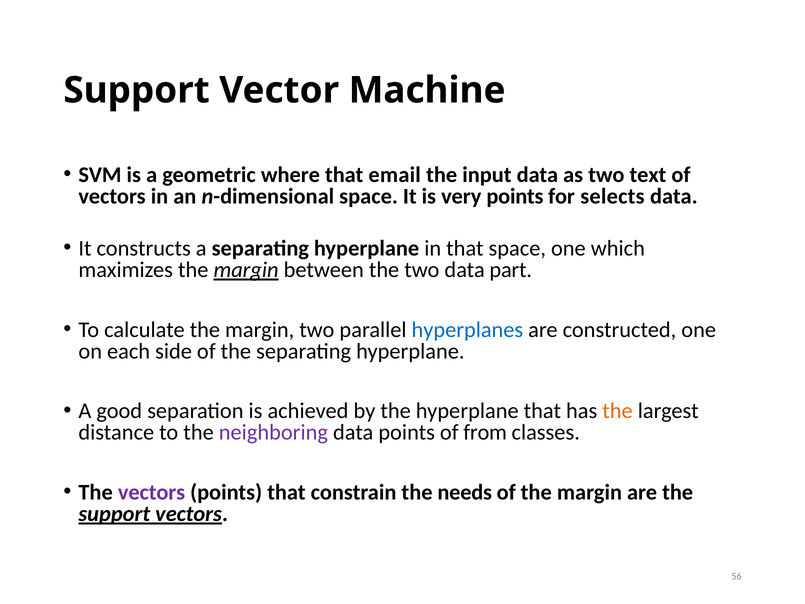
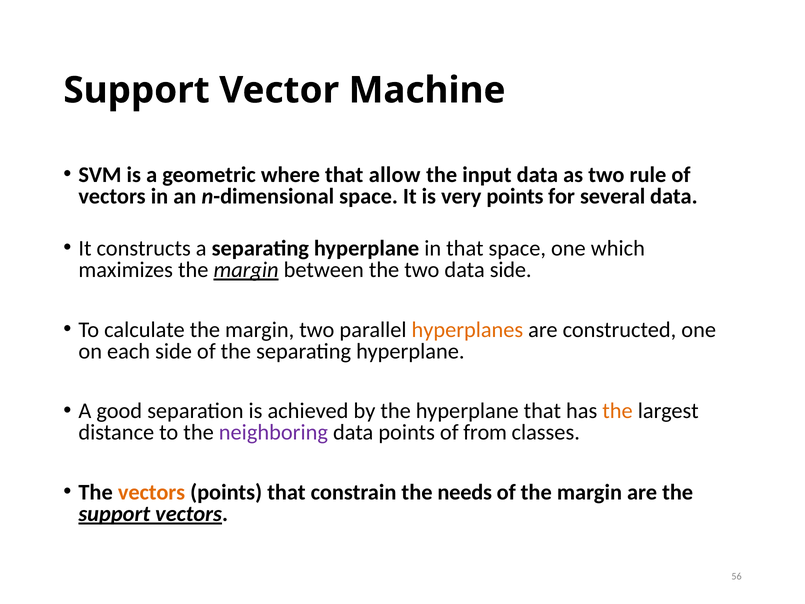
email: email -> allow (395, 175)
text: text -> rule (648, 175)
selects: selects -> several (613, 196)
data part: part -> side (511, 270)
hyperplanes colour: blue -> orange (467, 330)
vectors colour: purple -> orange (152, 492)
